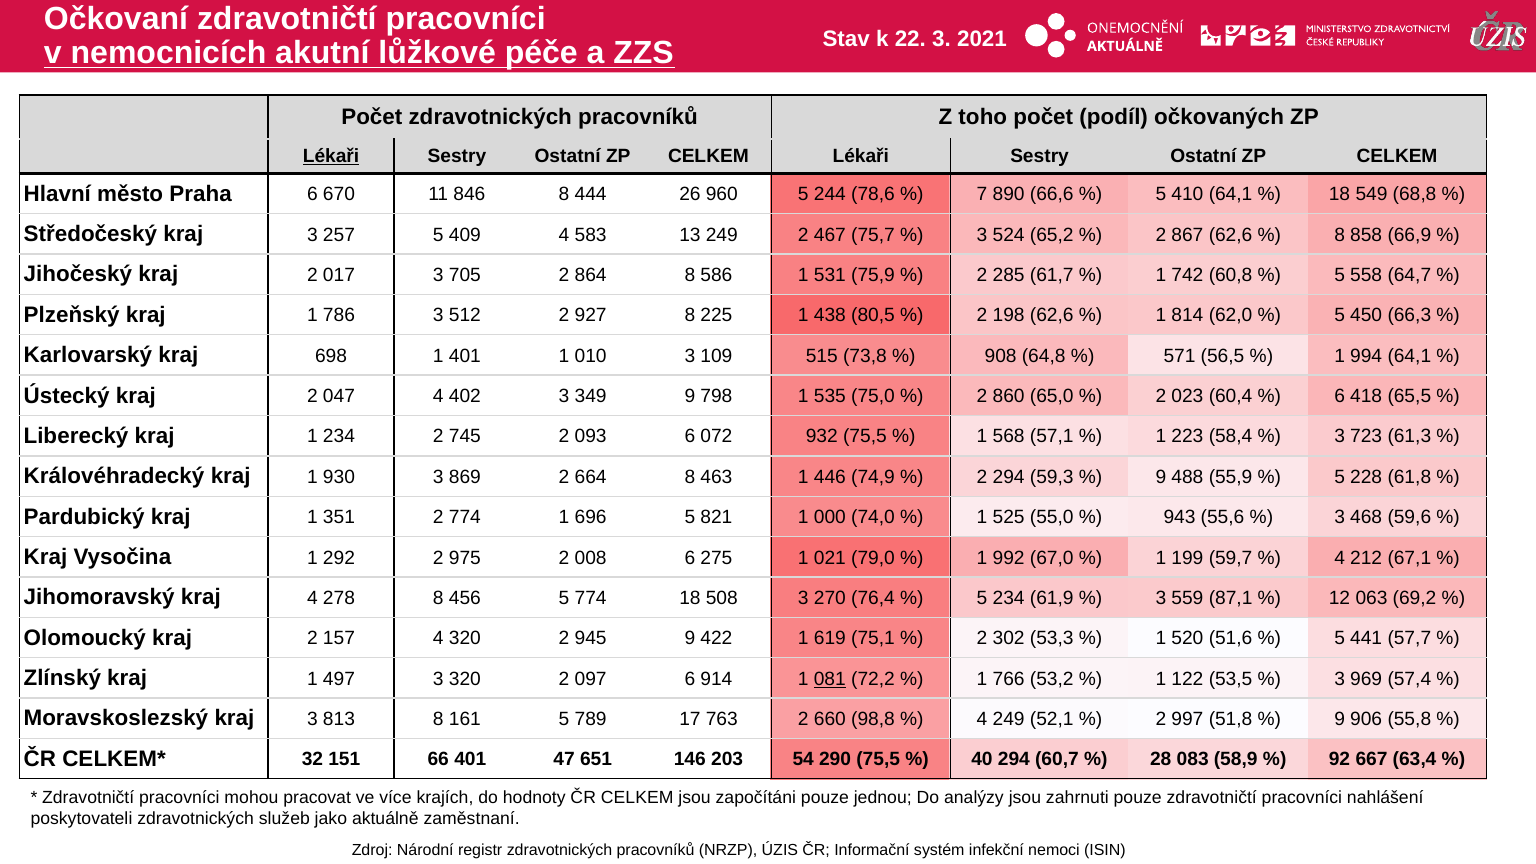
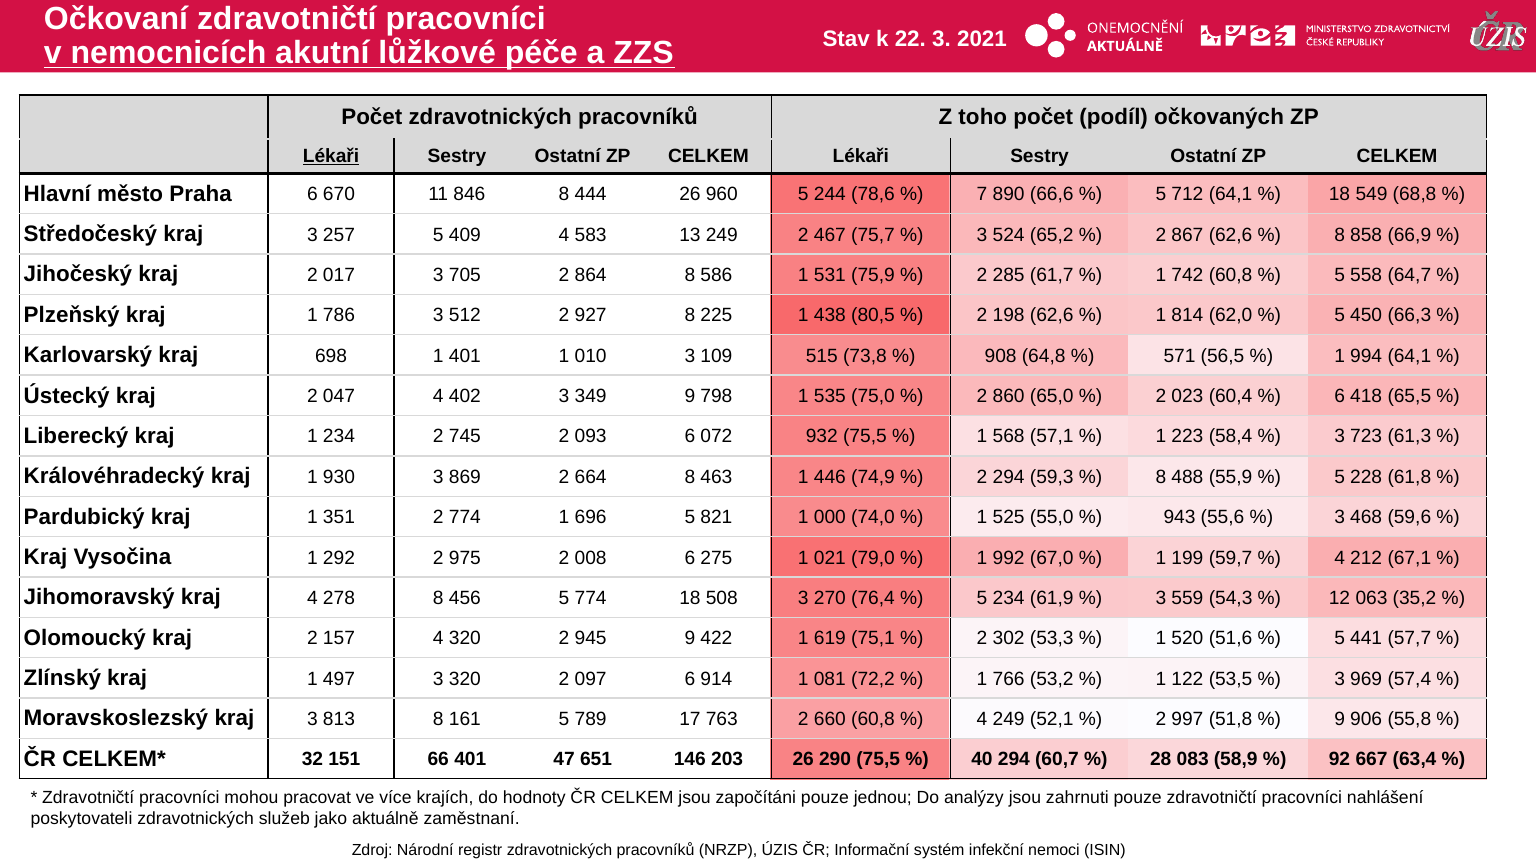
410: 410 -> 712 (1187, 194)
9: 9 -> 8 (1161, 477)
87,1: 87,1 -> 54,3 (1231, 598)
69,2: 69,2 -> 35,2 (1415, 598)
081 underline: present -> none (830, 679)
660 98,8: 98,8 -> 60,8 (873, 719)
203 54: 54 -> 26 (803, 760)
